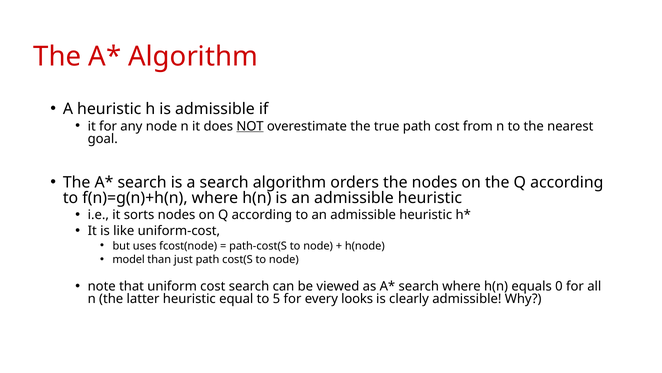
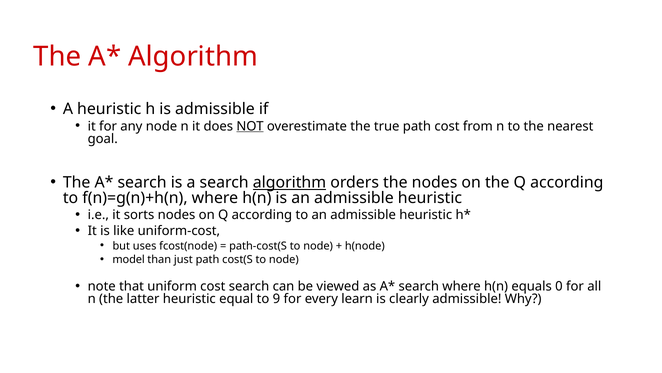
algorithm underline: none -> present (289, 182)
5: 5 -> 9 (276, 299)
looks: looks -> learn (357, 299)
